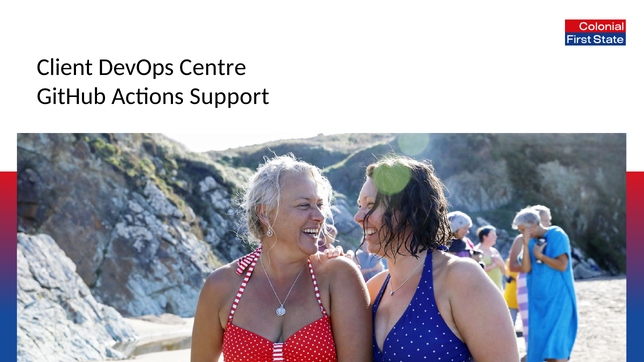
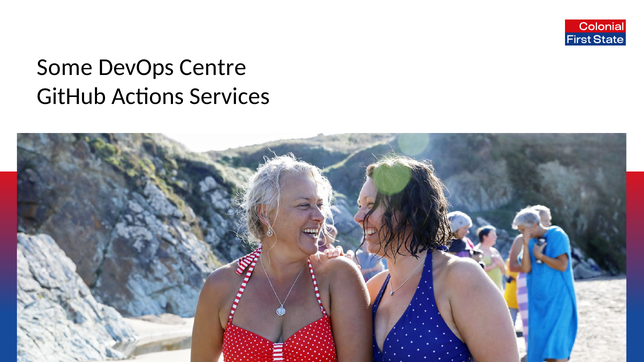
Client: Client -> Some (65, 67)
Support: Support -> Services (230, 96)
